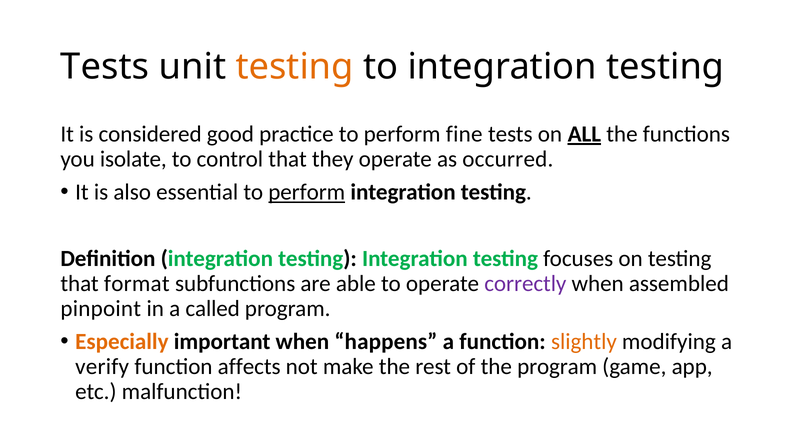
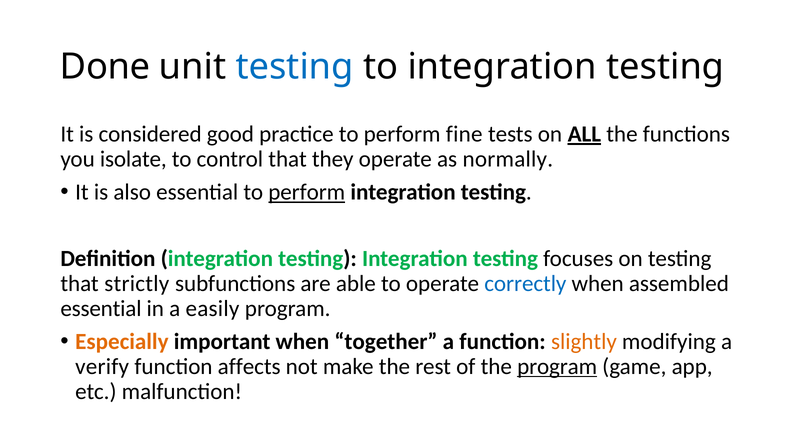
Tests: Tests -> Done (105, 67)
testing colour: orange -> blue (295, 67)
occurred: occurred -> normally (508, 159)
format: format -> strictly (137, 283)
correctly colour: purple -> blue (525, 283)
pinpoint: pinpoint -> essential (101, 308)
called: called -> easily (212, 308)
happens: happens -> together (386, 341)
program underline: none -> present (557, 366)
